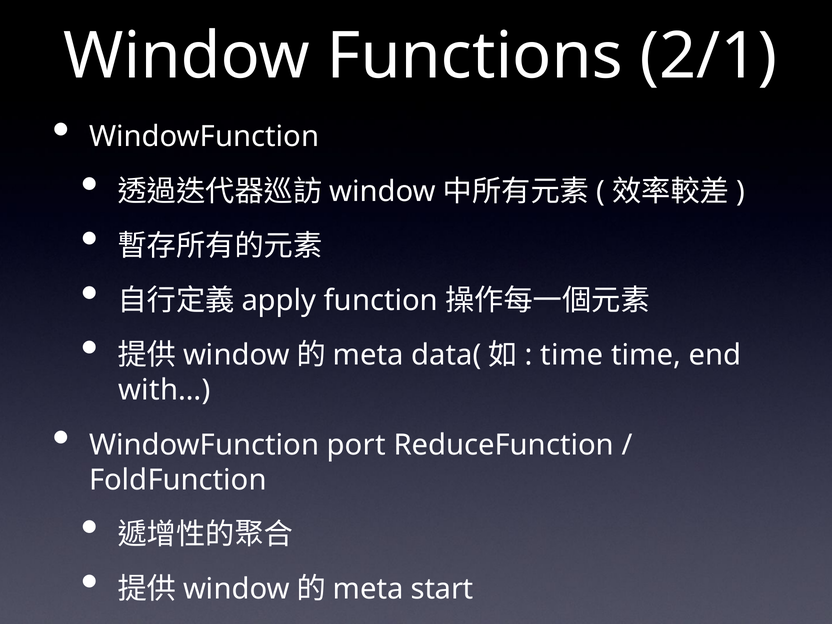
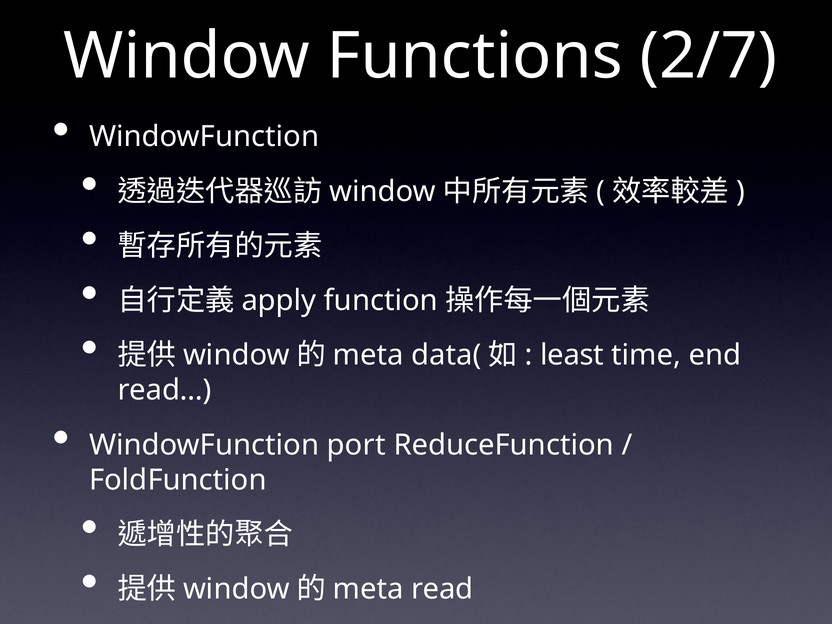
2/1: 2/1 -> 2/7 (709, 56)
time: time -> least (572, 355)
with…: with… -> read… (165, 390)
start: start -> read (442, 589)
